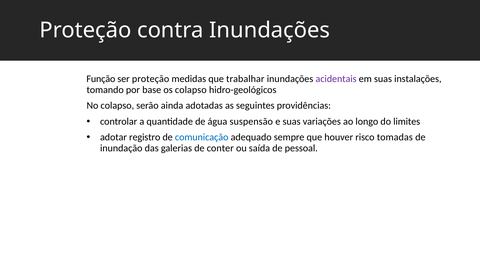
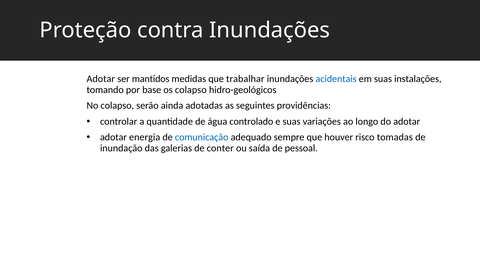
Função: Função -> Adotar (101, 79)
ser proteção: proteção -> mantidos (151, 79)
acidentais colour: purple -> blue (336, 79)
suspensão: suspensão -> controlado (251, 121)
do limites: limites -> adotar (407, 121)
registro: registro -> energia (145, 137)
